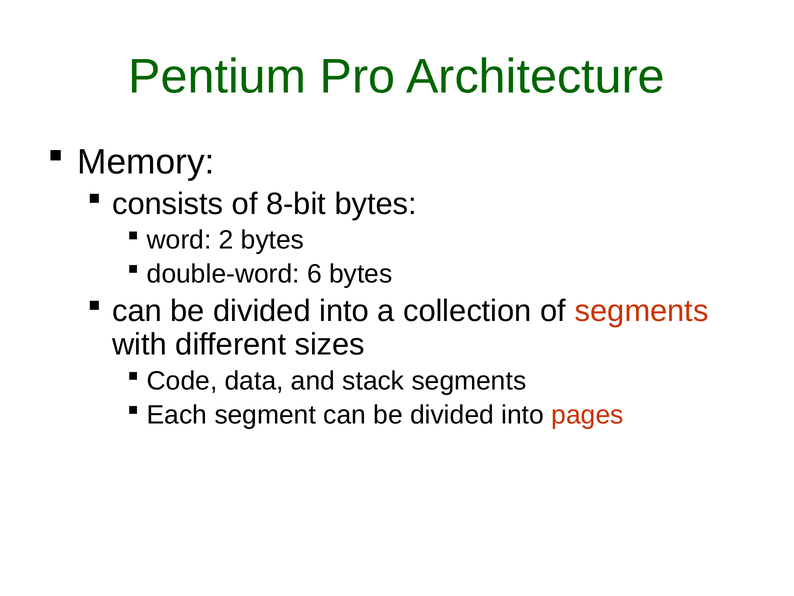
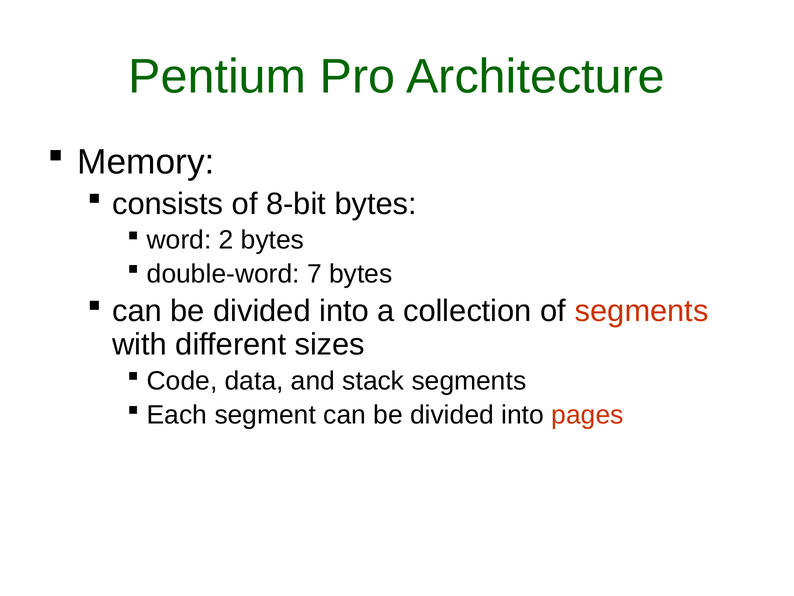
6: 6 -> 7 (314, 274)
